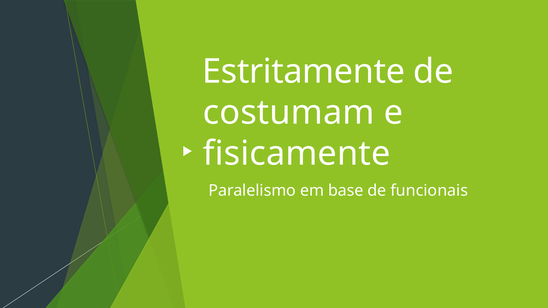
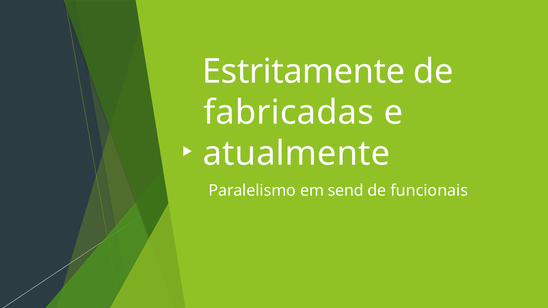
costumam: costumam -> fabricadas (289, 113)
fisicamente: fisicamente -> atualmente (297, 154)
base: base -> send (346, 191)
